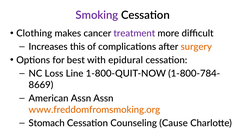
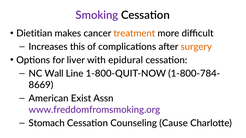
Clothing: Clothing -> Dietitian (34, 33)
treatment colour: purple -> orange (134, 33)
best: best -> liver (76, 60)
Loss: Loss -> Wall (54, 74)
American Assn: Assn -> Exist (81, 99)
www.freddomfromsmoking.org colour: orange -> purple (94, 110)
